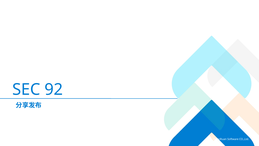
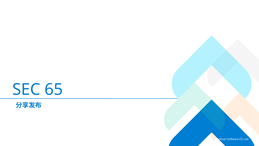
92: 92 -> 65 (54, 89)
